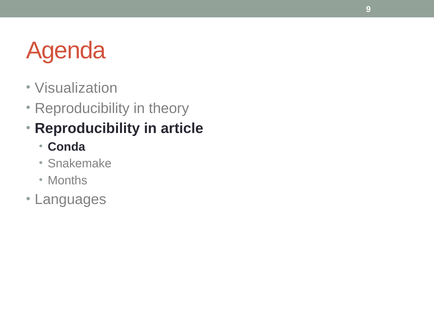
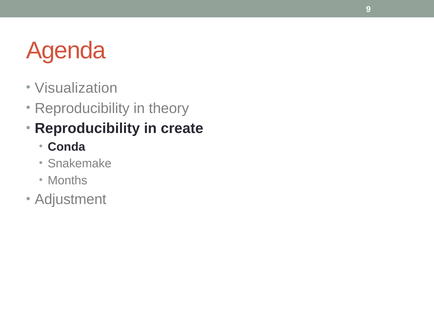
article: article -> create (182, 128)
Languages: Languages -> Adjustment (71, 199)
